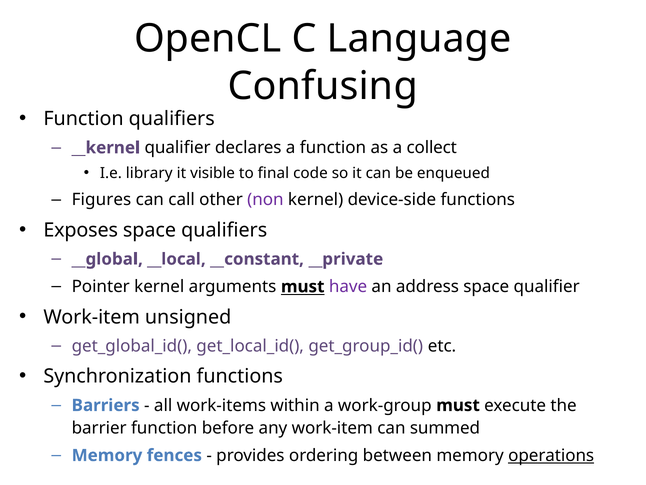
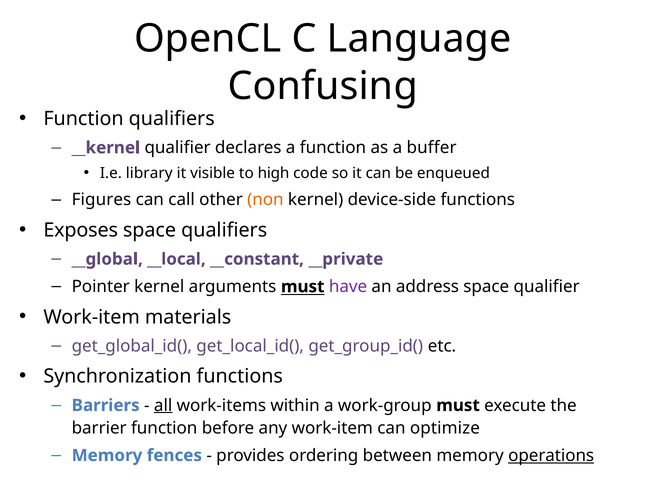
collect: collect -> buffer (432, 148)
final: final -> high (273, 173)
non colour: purple -> orange (265, 200)
unsigned: unsigned -> materials (188, 317)
all underline: none -> present (163, 405)
summed: summed -> optimize (445, 427)
